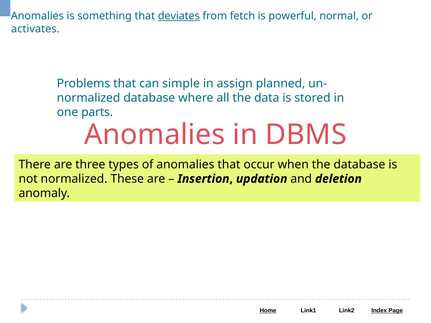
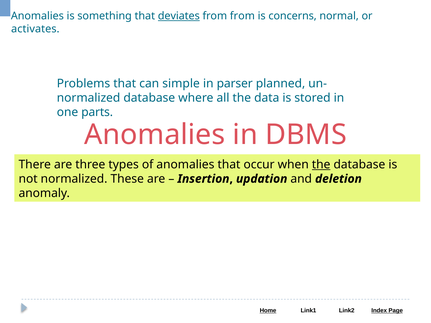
from fetch: fetch -> from (242, 16)
powerful: powerful -> concerns (293, 16)
assign: assign -> parser (235, 84)
the underline: none -> present (321, 165)
